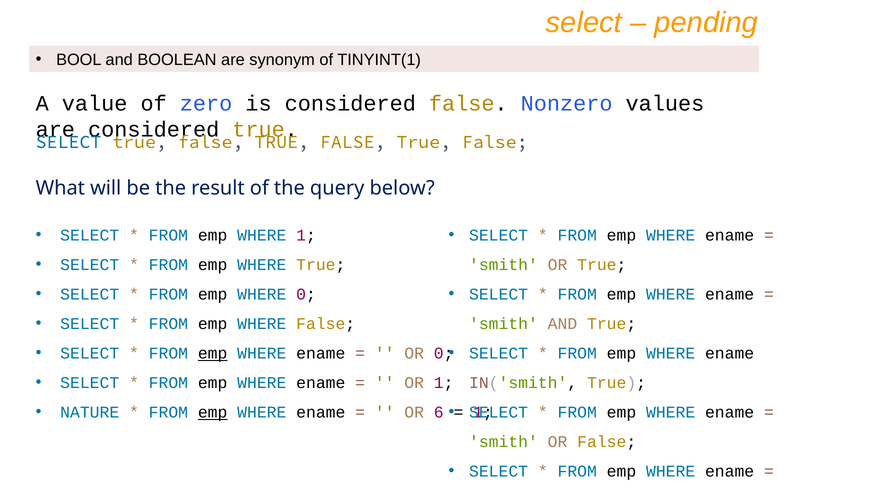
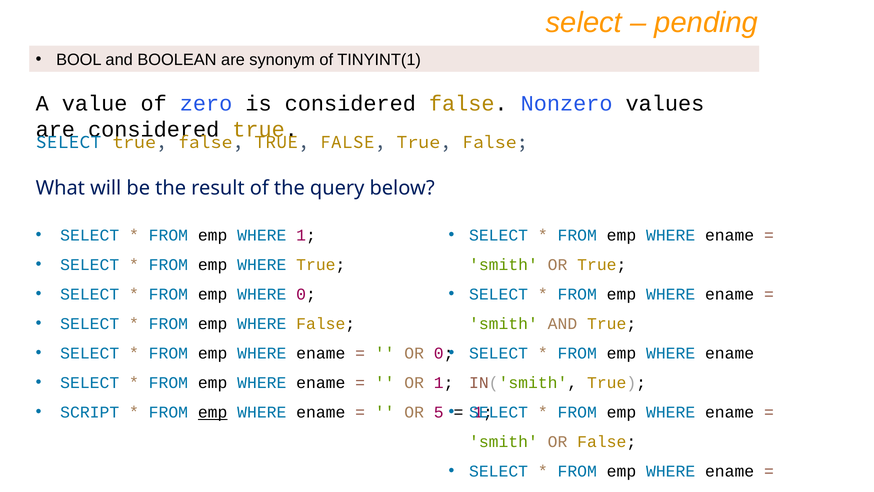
emp underline: present -> none (213, 353)
NATURE: NATURE -> SCRIPT (90, 412)
6: 6 -> 5 (439, 412)
